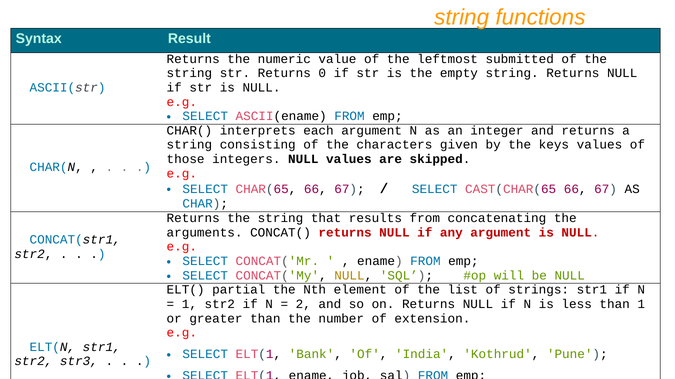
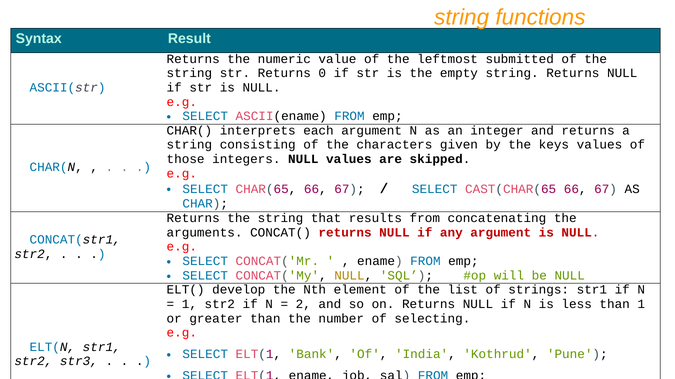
partial: partial -> develop (239, 290)
extension: extension -> selecting (432, 319)
